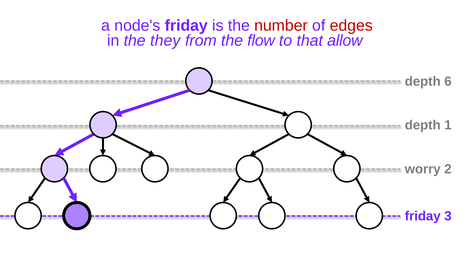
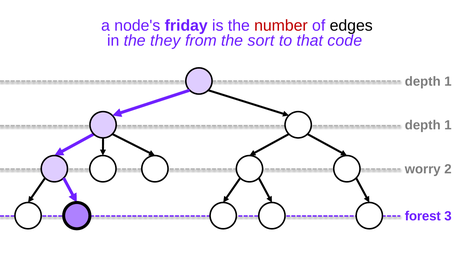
edges colour: red -> black (351, 26)
flow: flow -> sort (261, 41)
allow: allow -> code (345, 41)
6: 6 -> 1 (448, 81)
friday: friday -> forest (423, 216)
